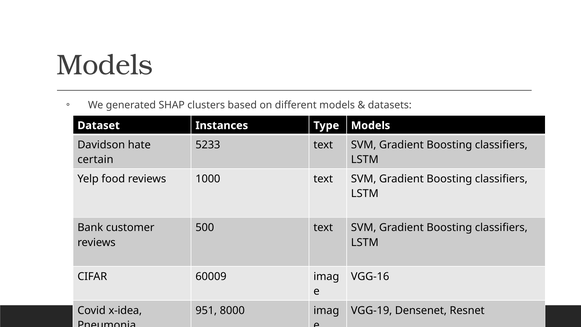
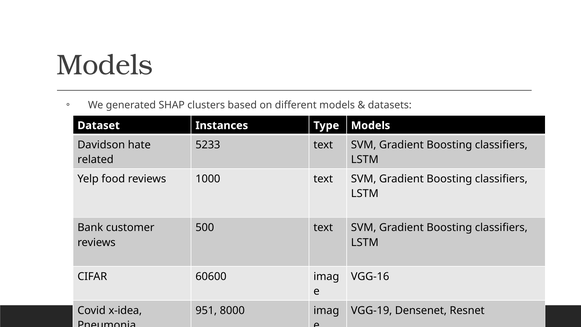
certain: certain -> related (96, 159)
60009: 60009 -> 60600 (211, 276)
